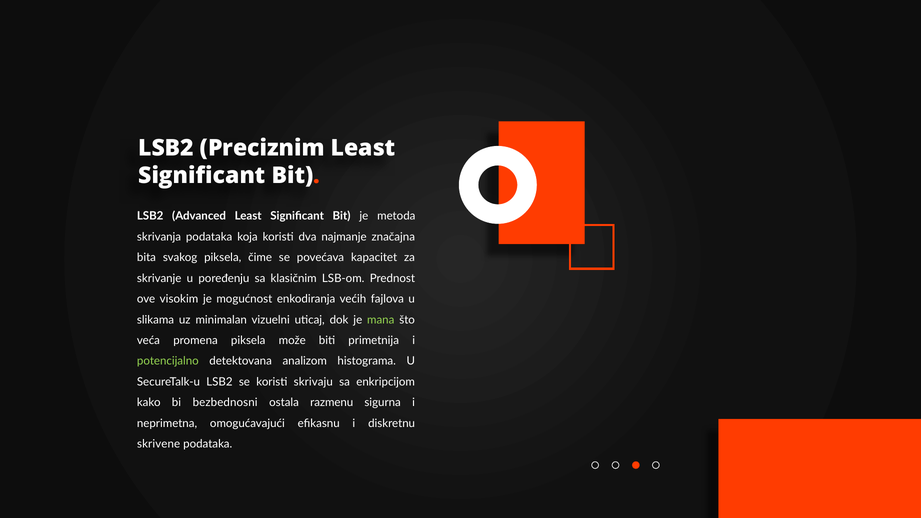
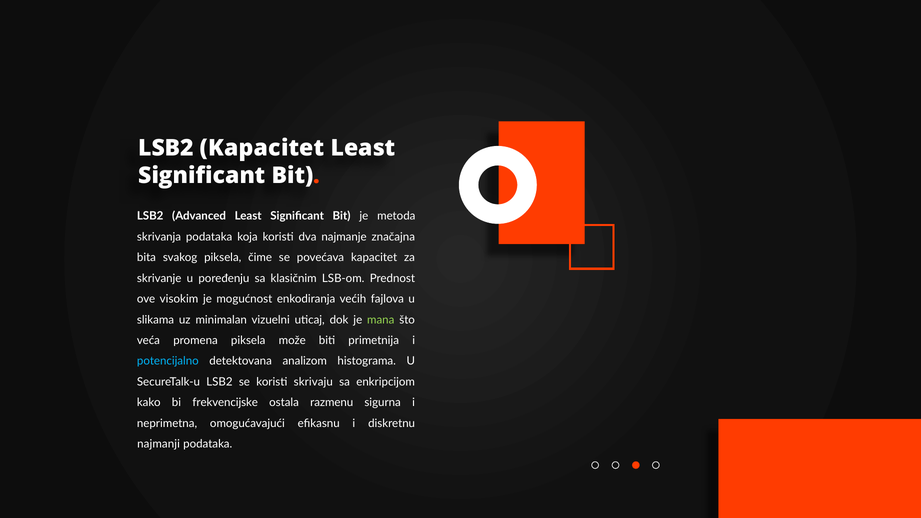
LSB2 Preciznim: Preciznim -> Kapacitet (262, 148)
potencijalno colour: light green -> light blue (168, 361)
bezbednosni: bezbednosni -> frekvencijske (225, 403)
skrivene: skrivene -> najmanji (159, 444)
